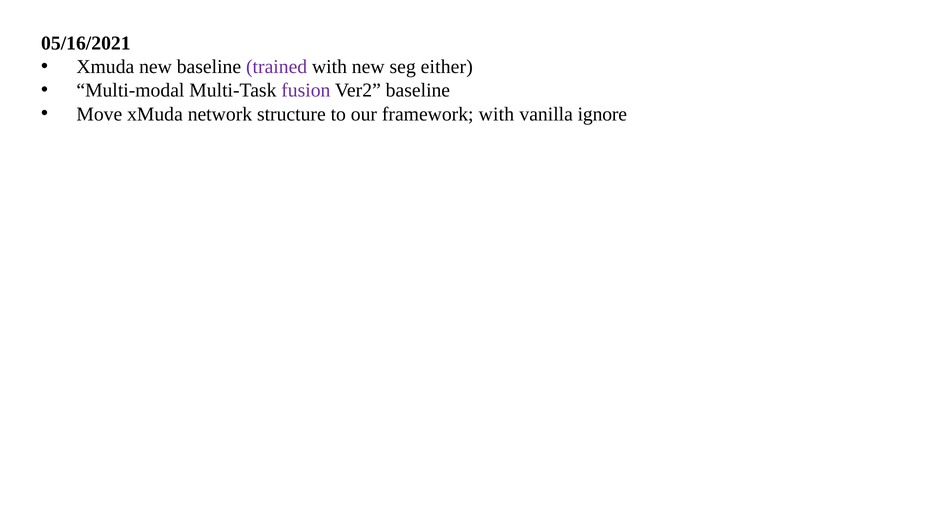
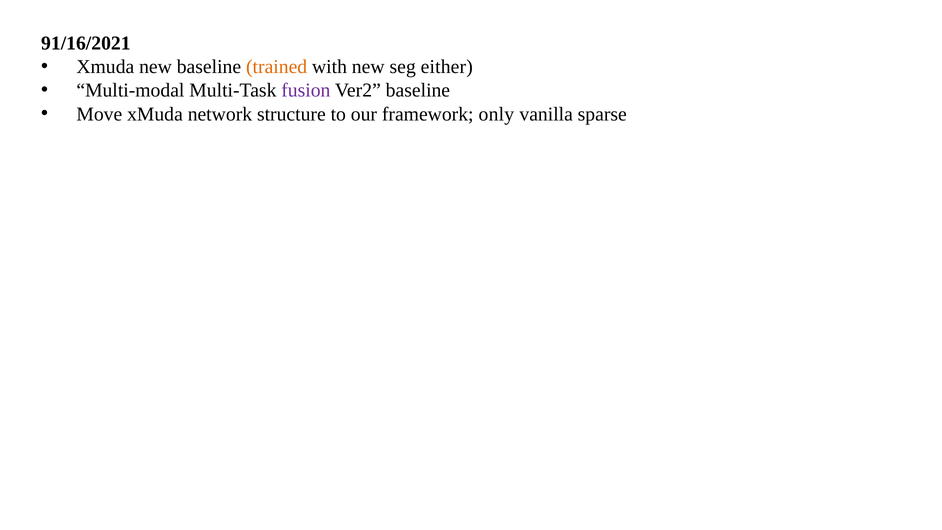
05/16/2021: 05/16/2021 -> 91/16/2021 (86, 43)
trained colour: purple -> orange (277, 67)
framework with: with -> only (496, 114)
ignore: ignore -> sparse (602, 114)
